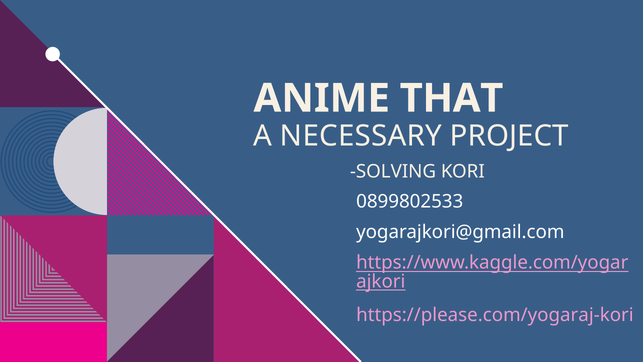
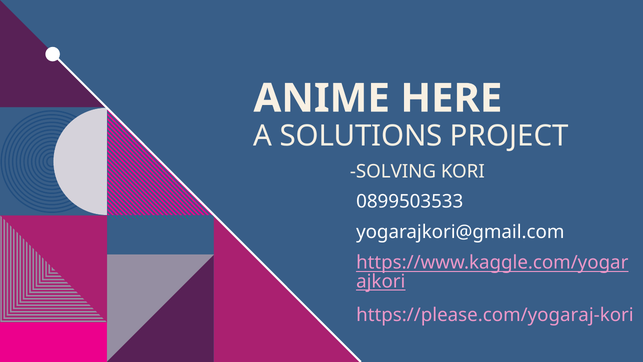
THAT: THAT -> HERE (451, 98)
NECESSARY: NECESSARY -> SOLUTIONS (361, 136)
0899802533: 0899802533 -> 0899503533 (410, 201)
